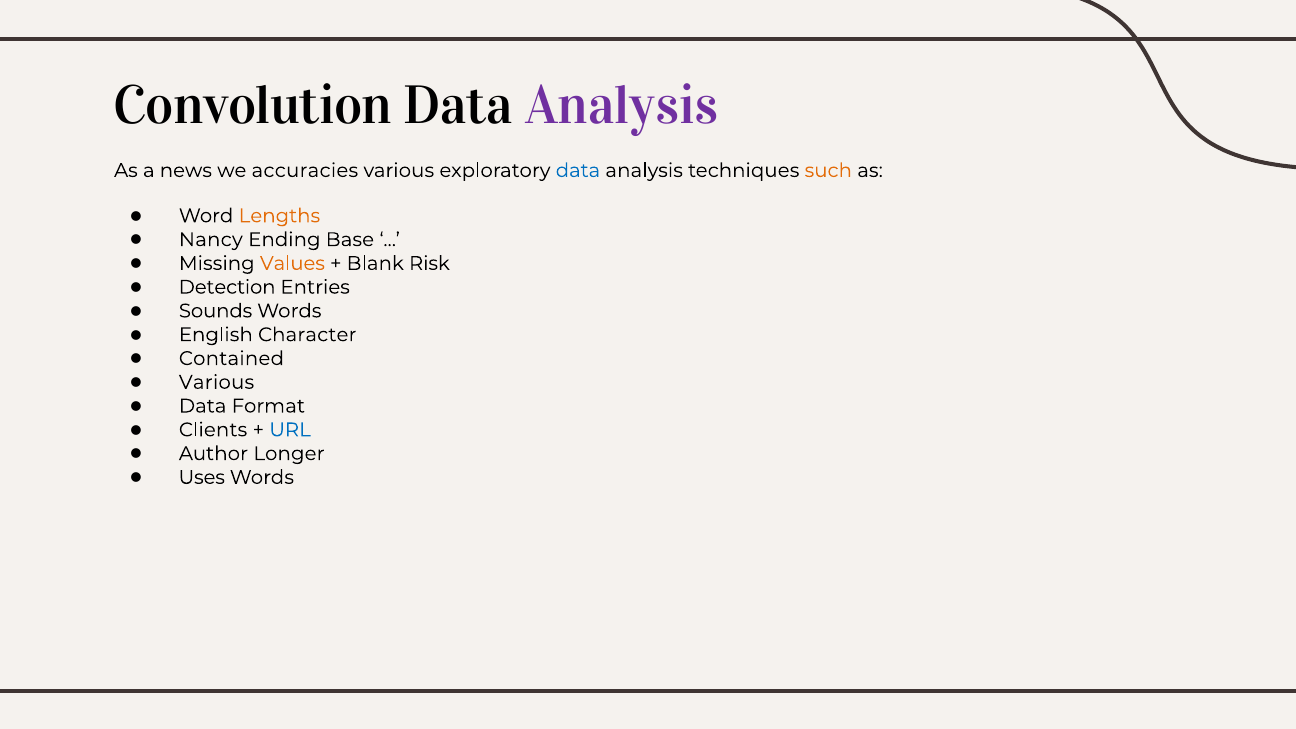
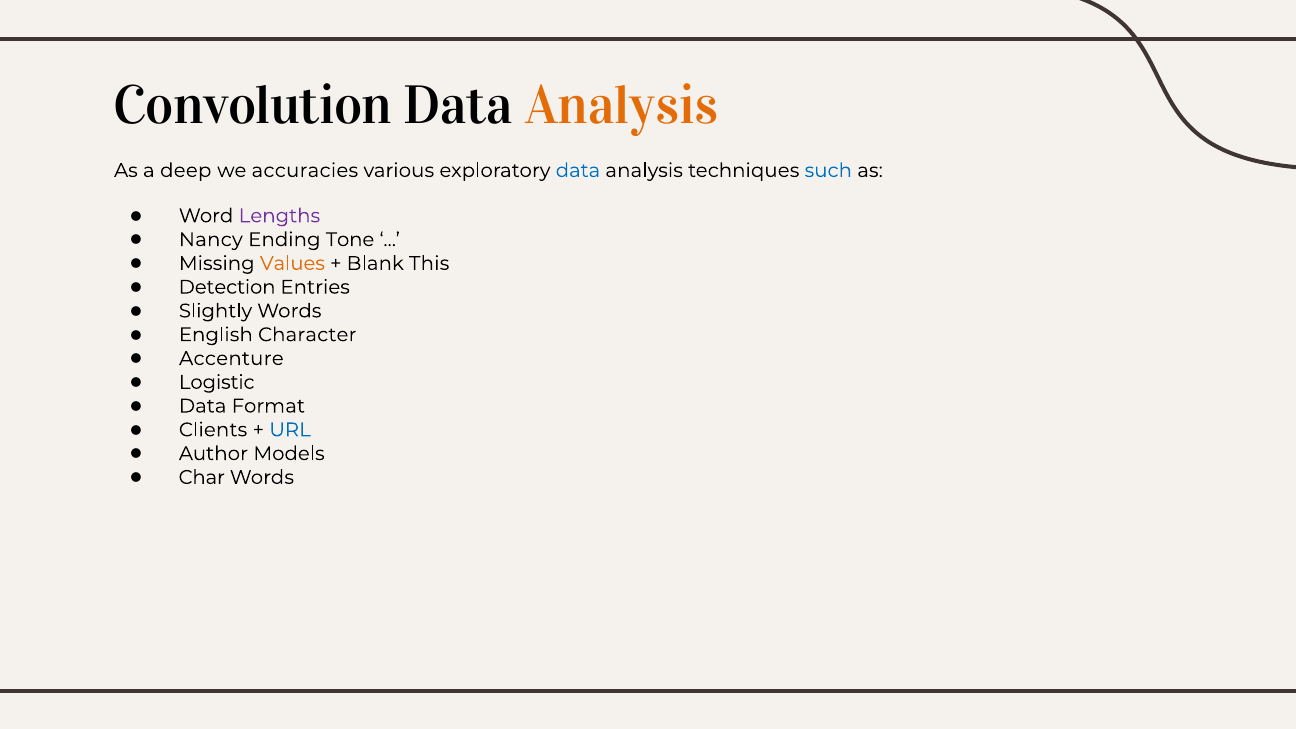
Analysis colour: purple -> orange (622, 106)
news: news -> deep (186, 170)
such colour: orange -> blue (828, 170)
Lengths colour: orange -> purple (279, 216)
Base: Base -> Tone (350, 240)
Risk: Risk -> This (429, 263)
Sounds: Sounds -> Slightly (215, 311)
Contained: Contained -> Accenture (231, 358)
Various: Various -> Logistic (217, 382)
Longer: Longer -> Models (289, 454)
Uses: Uses -> Char (202, 477)
